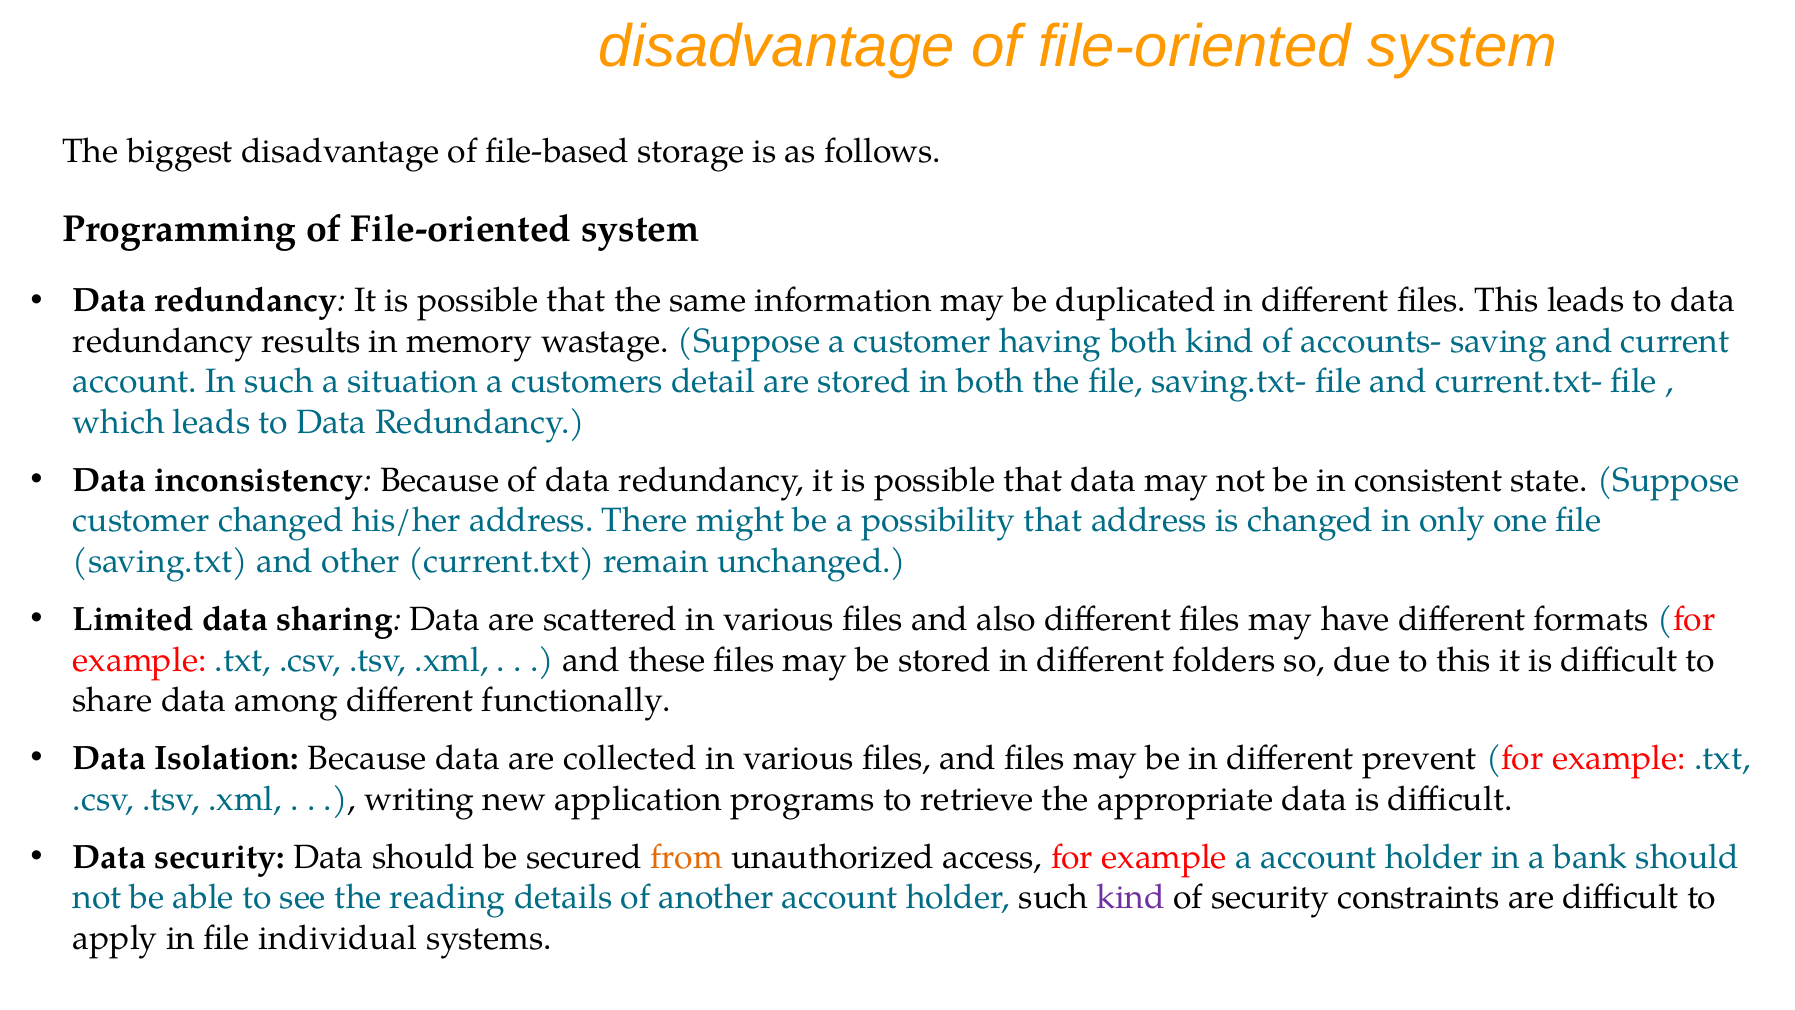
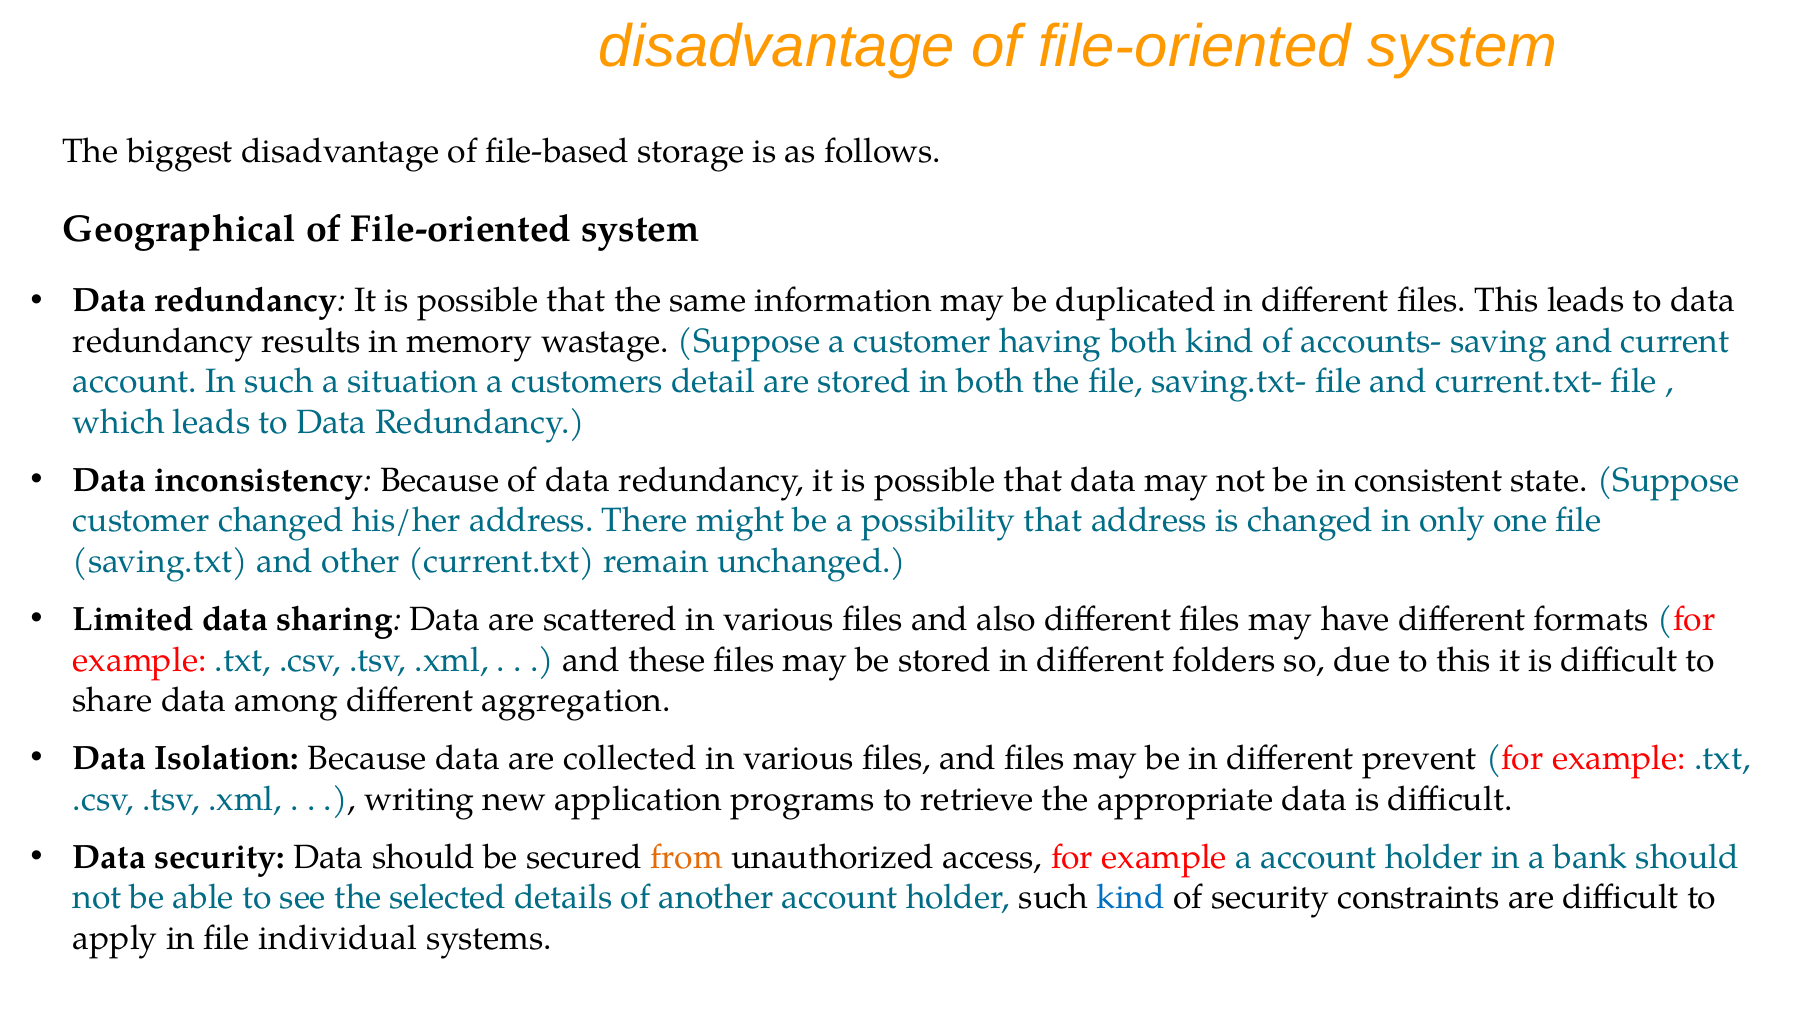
Programming: Programming -> Geographical (179, 229)
functionally: functionally -> aggregation (576, 700)
reading: reading -> selected (448, 897)
kind colour: purple -> blue (1131, 897)
